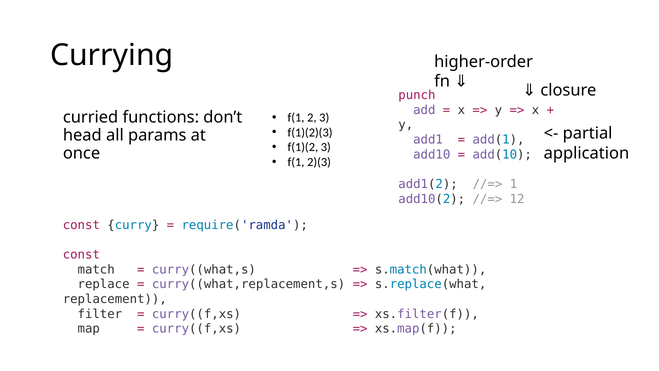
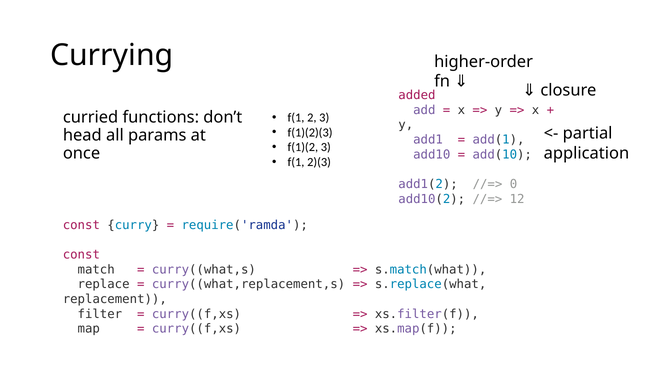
punch: punch -> added (417, 95)
1: 1 -> 0 (513, 184)
